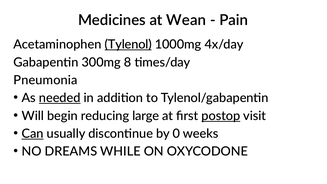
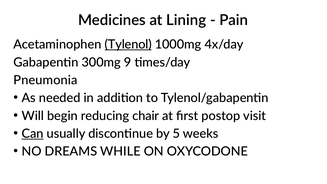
Wean: Wean -> Lining (186, 20)
8: 8 -> 9 (128, 62)
needed underline: present -> none (60, 98)
large: large -> chair (146, 116)
postop underline: present -> none (221, 116)
0: 0 -> 5 (176, 134)
